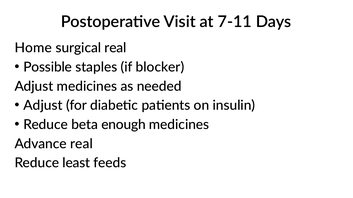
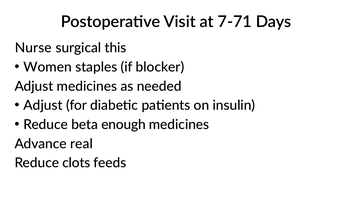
7-11: 7-11 -> 7-71 (235, 22)
Home: Home -> Nurse (33, 48)
surgical real: real -> this (115, 48)
Possible: Possible -> Women (48, 67)
least: least -> clots (76, 163)
